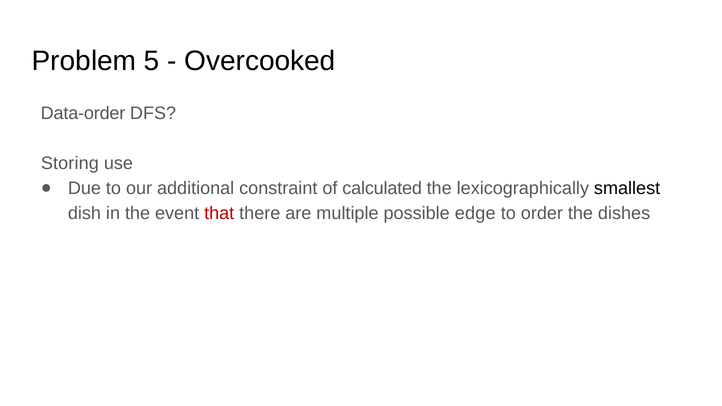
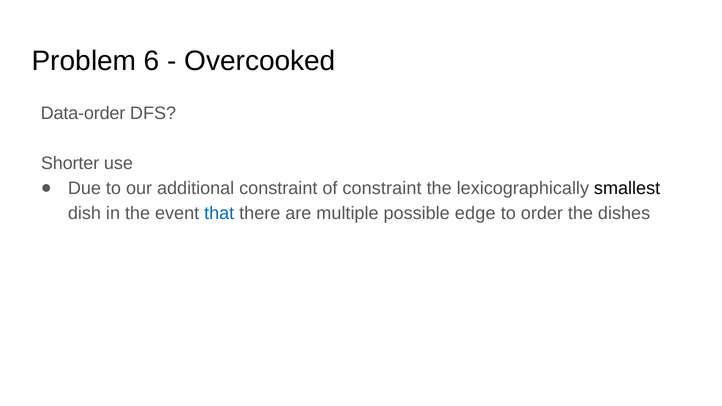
5: 5 -> 6 (152, 61)
Storing: Storing -> Shorter (70, 163)
of calculated: calculated -> constraint (382, 188)
that colour: red -> blue (219, 213)
